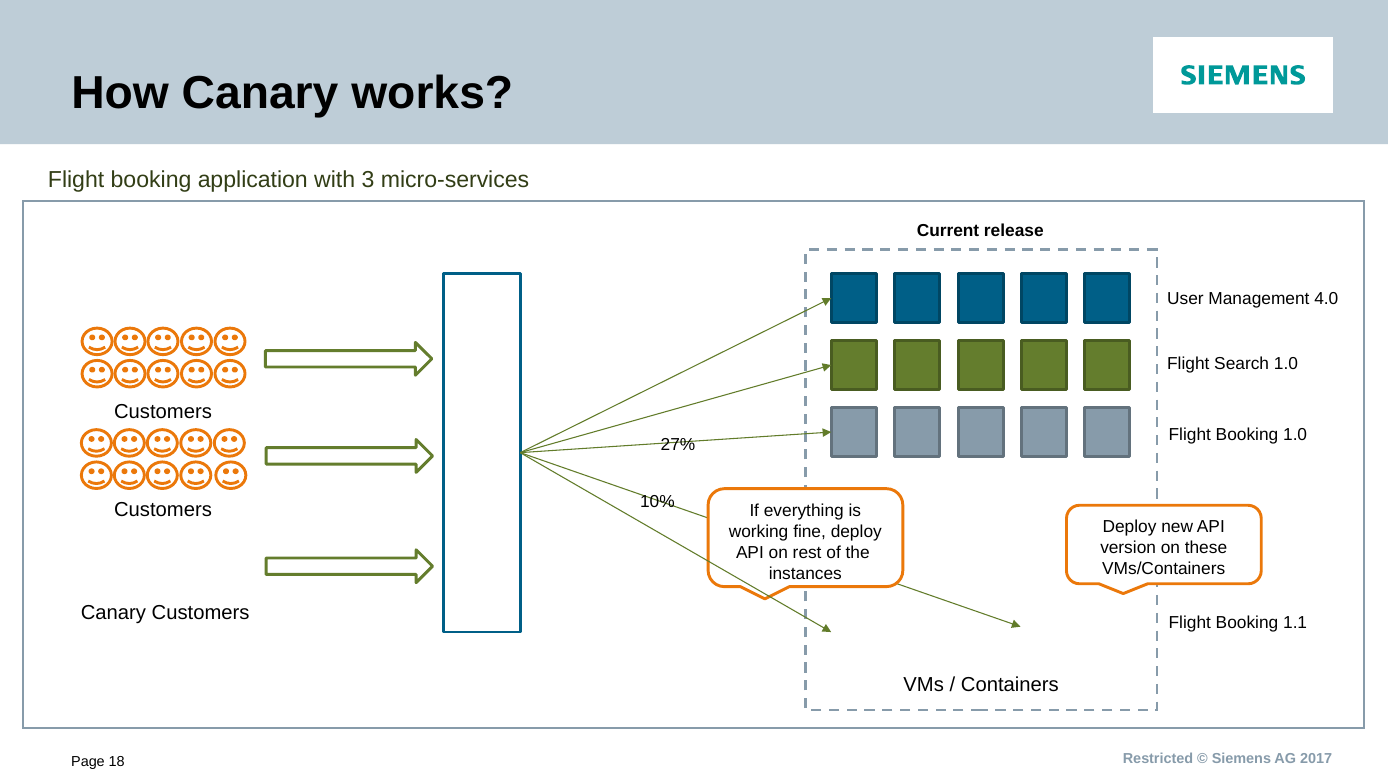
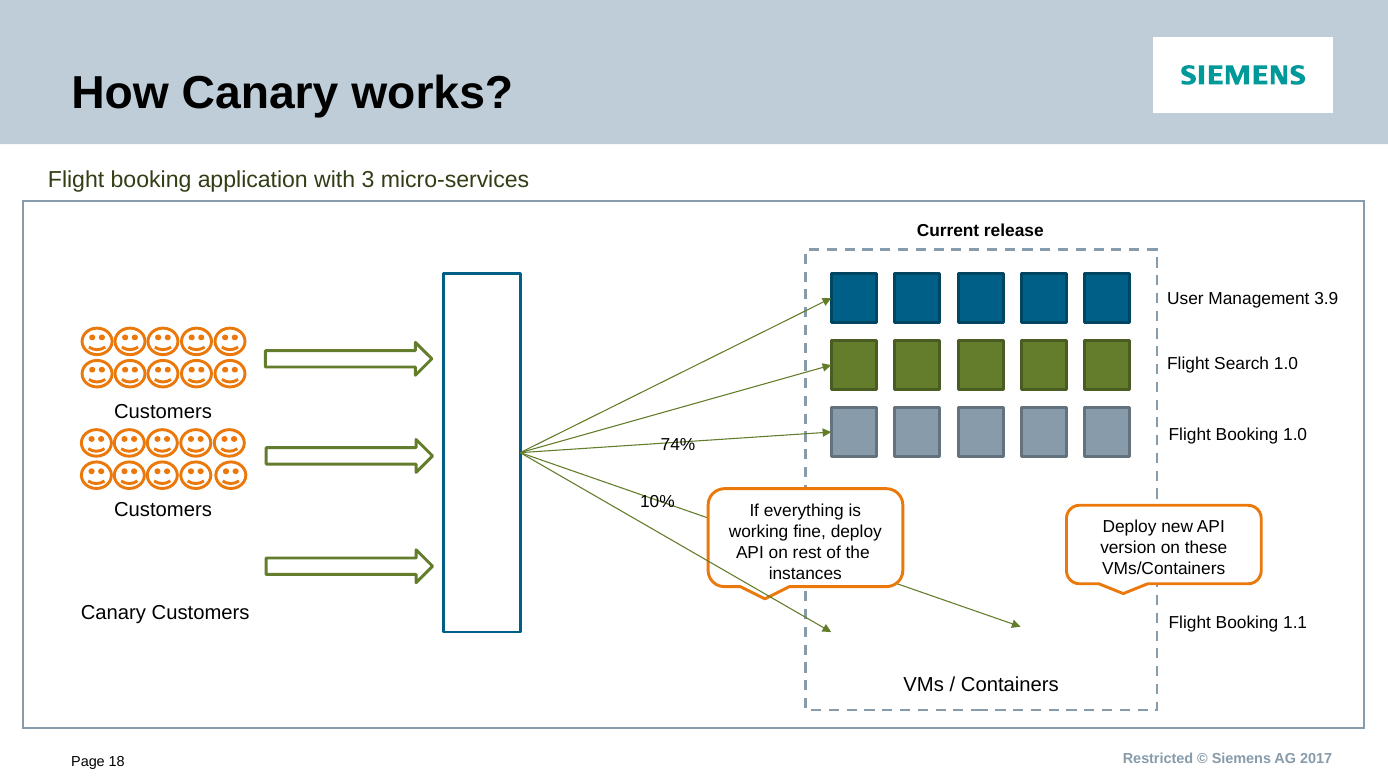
4.0: 4.0 -> 3.9 (1326, 299)
27%: 27% -> 74% (678, 445)
